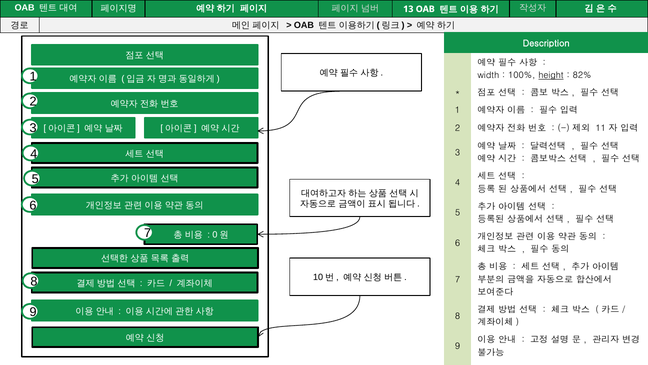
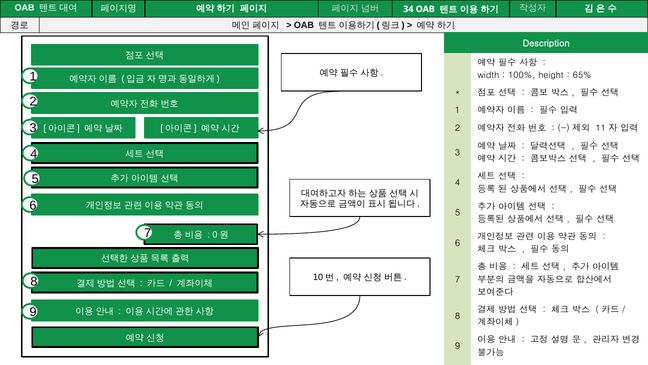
13: 13 -> 34 (408, 9)
height underline: present -> none (551, 75)
82%: 82% -> 65% (582, 75)
